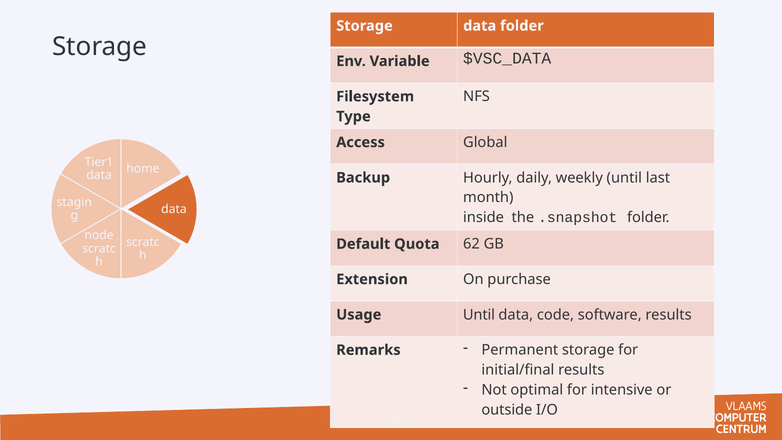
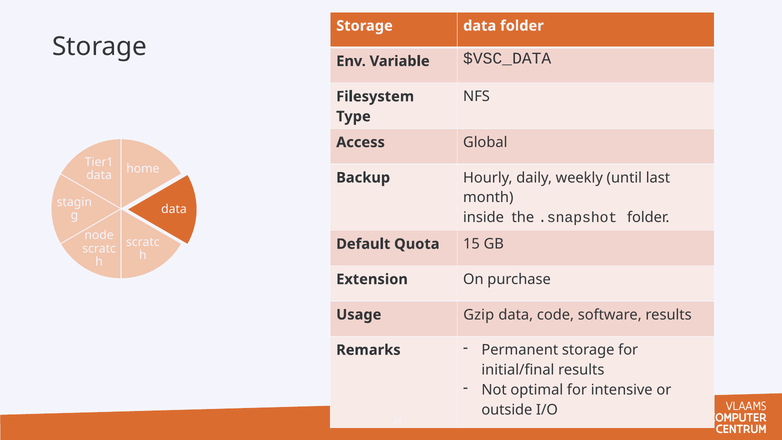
62: 62 -> 15 (471, 244)
Usage Until: Until -> Gzip (479, 315)
